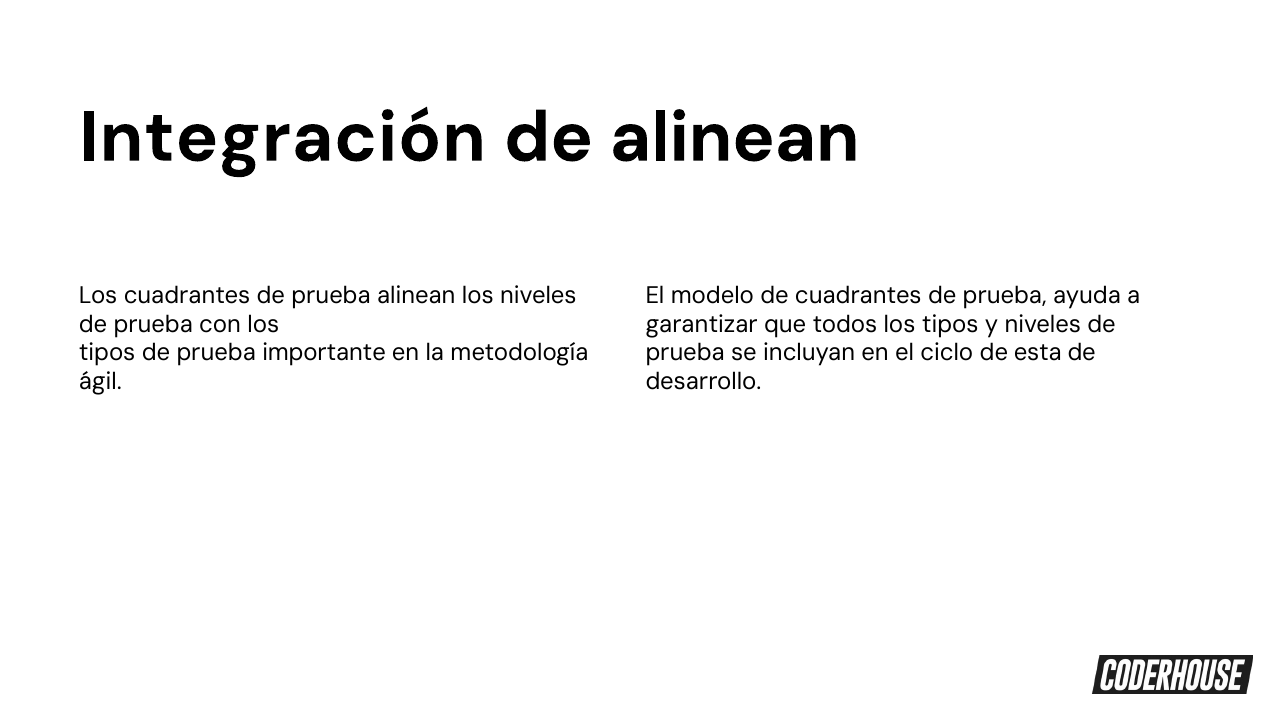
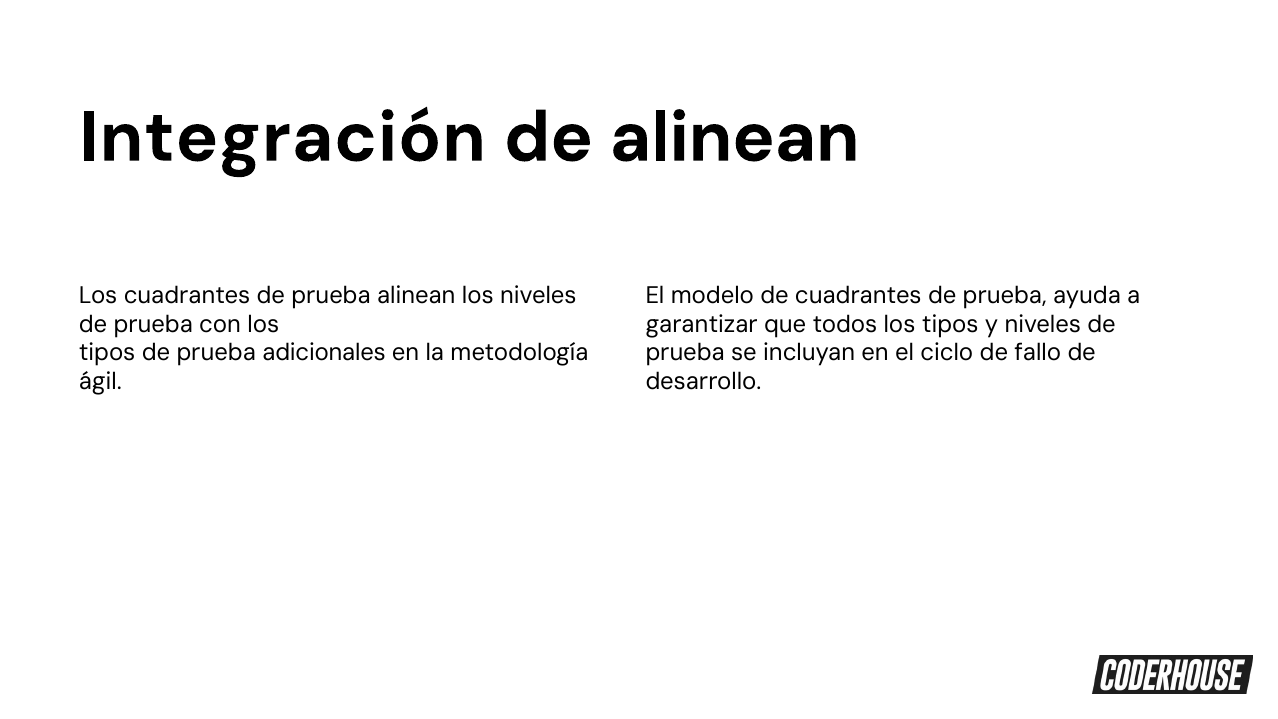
importante: importante -> adicionales (324, 353)
esta: esta -> fallo (1038, 353)
